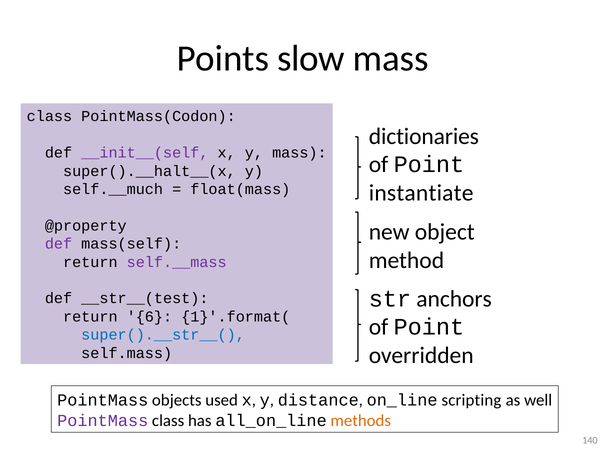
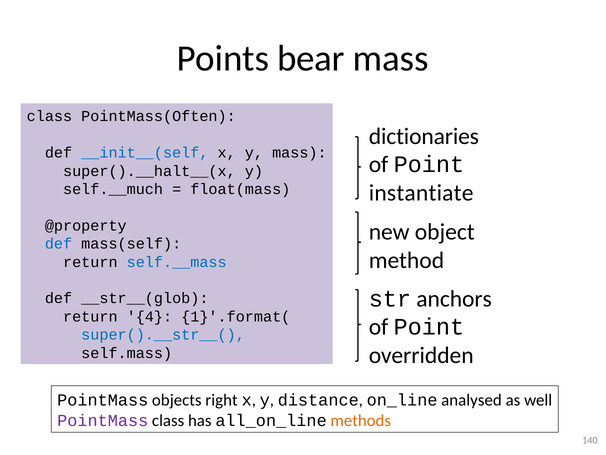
slow: slow -> bear (311, 59)
PointMass(Codon: PointMass(Codon -> PointMass(Often (159, 116)
__init__(self colour: purple -> blue (145, 153)
def colour: purple -> blue (59, 244)
self.__mass colour: purple -> blue (177, 262)
__str__(test: __str__(test -> __str__(glob (145, 298)
6: 6 -> 4 (149, 316)
used: used -> right (222, 400)
scripting: scripting -> analysed (472, 400)
